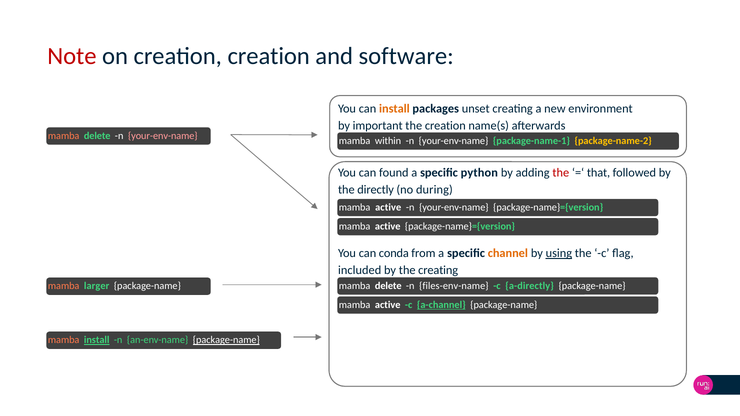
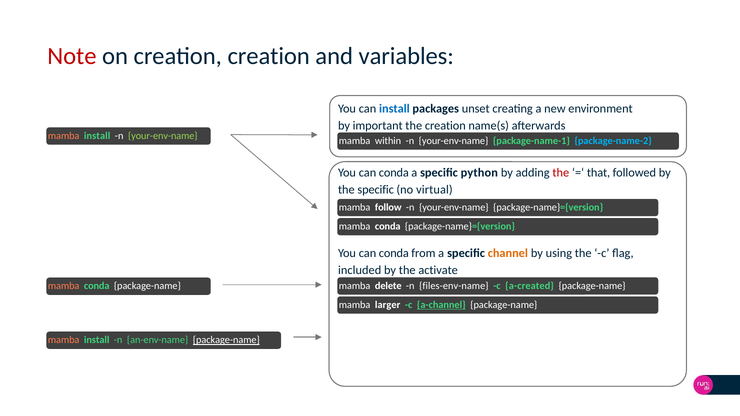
software: software -> variables (406, 56)
install colour: orange -> blue (394, 109)
delete: delete -> install (97, 136)
your-env-name colour: pink -> light green (163, 136)
package-name-2 colour: yellow -> light blue (613, 141)
found: found -> conda (394, 173)
the directly: directly -> specific (376, 190)
during: during -> virtual (434, 190)
active: active -> follow (388, 207)
active: active -> conda (388, 227)
using underline: present -> none (559, 253)
the creating: creating -> activate (438, 270)
a-directly: a-directly -> a-created (530, 286)
larger: larger -> conda (97, 286)
active: active -> larger (388, 305)
install underline: present -> none (97, 340)
